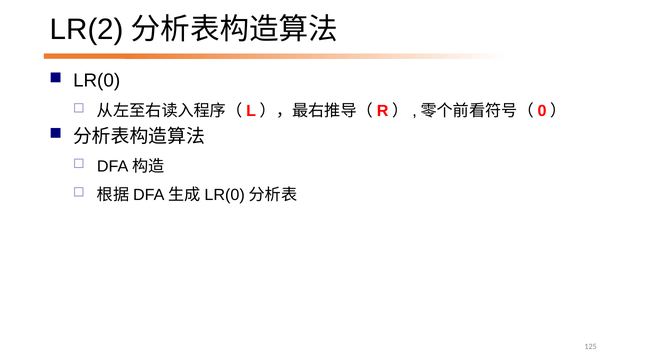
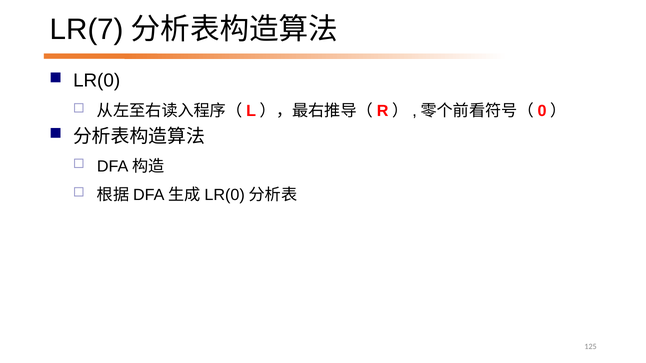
LR(2: LR(2 -> LR(7 (87, 30)
